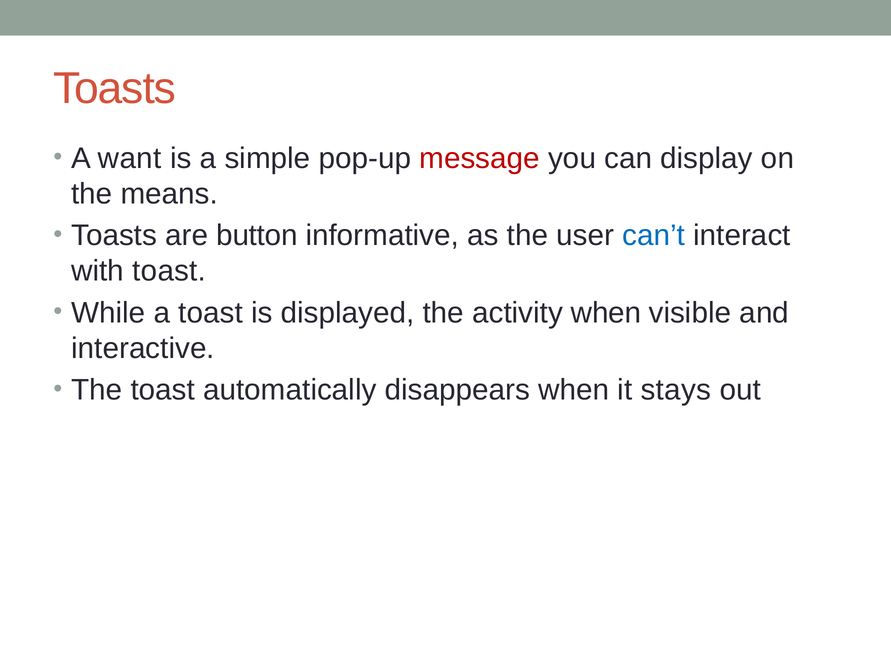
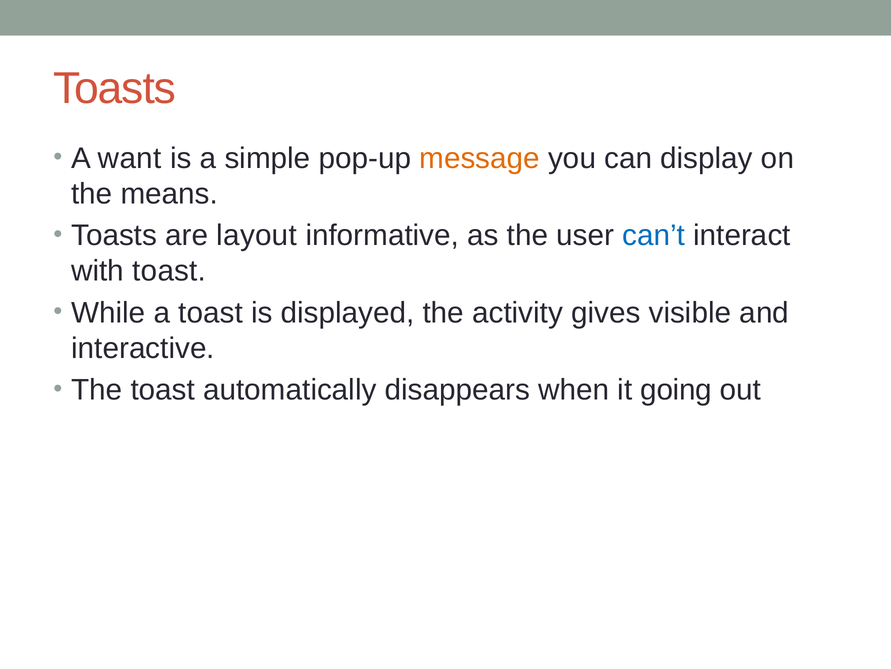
message colour: red -> orange (480, 158)
button: button -> layout (257, 235)
activity when: when -> gives (606, 312)
stays: stays -> going (676, 390)
